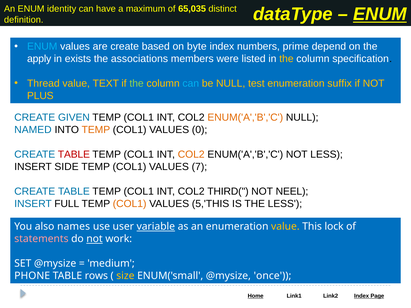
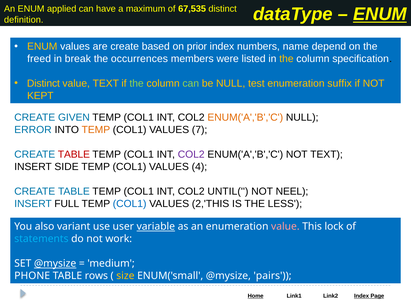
identity: identity -> applied (62, 9)
65,035: 65,035 -> 67,535 (192, 9)
ENUM colour: light blue -> yellow (42, 47)
byte: byte -> prior (197, 47)
prime: prime -> name (296, 47)
apply: apply -> freed (39, 59)
exists: exists -> break (78, 59)
associations: associations -> occurrences (139, 59)
Thread: Thread -> Distinct (43, 84)
can colour: light blue -> light green (191, 84)
PLUS: PLUS -> KEPT (40, 96)
NAMED: NAMED -> ERROR (33, 130)
0: 0 -> 7 (200, 130)
COL2 colour: orange -> purple (191, 154)
NOT LESS: LESS -> TEXT (327, 154)
7: 7 -> 4 (199, 167)
THIRD(: THIRD( -> UNTIL( (228, 191)
COL1 colour: orange -> blue (130, 204)
5,'THIS: 5,'THIS -> 2,'THIS (211, 204)
names: names -> variant (74, 227)
value colour: yellow -> pink (285, 227)
statements colour: pink -> light blue (41, 239)
not underline: present -> none (95, 239)
@mysize underline: none -> present (55, 264)
once: once -> pairs (273, 276)
